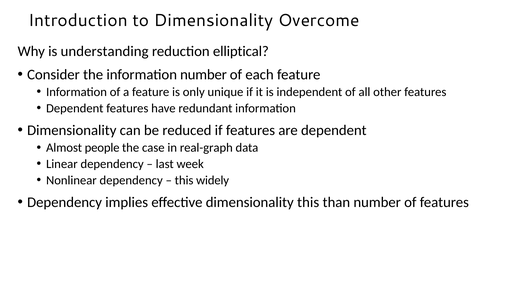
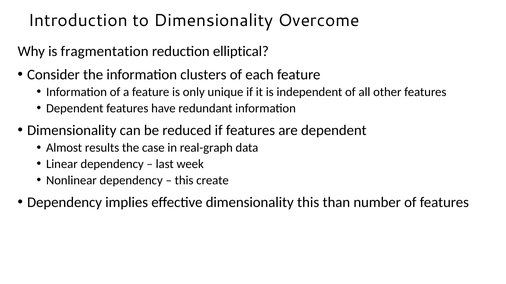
understanding: understanding -> fragmentation (105, 51)
information number: number -> clusters (203, 75)
people: people -> results (102, 148)
widely: widely -> create (213, 181)
